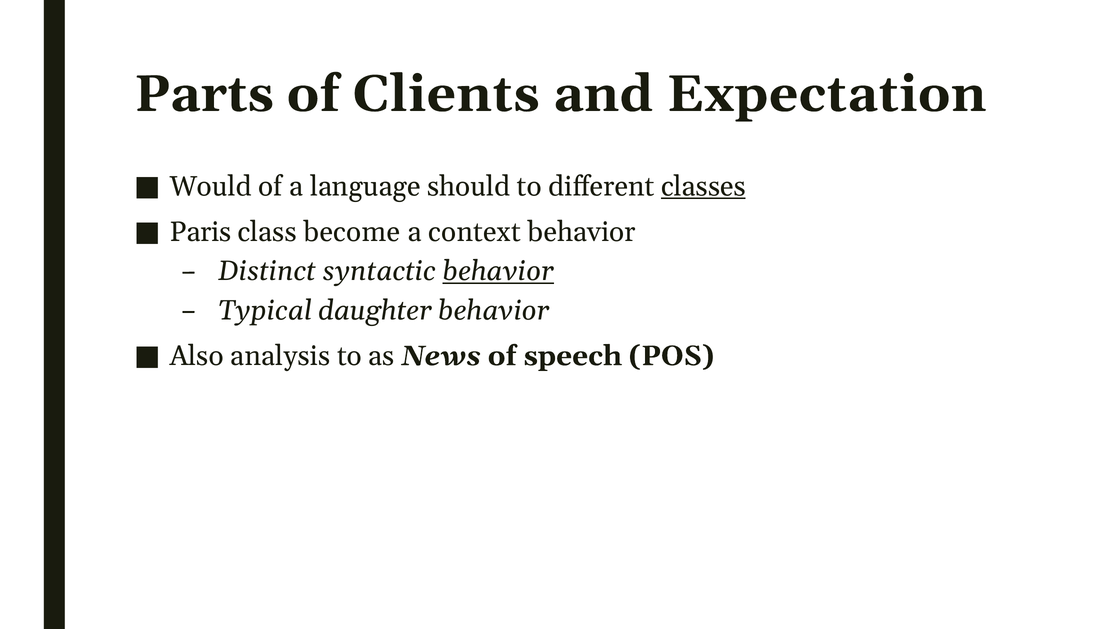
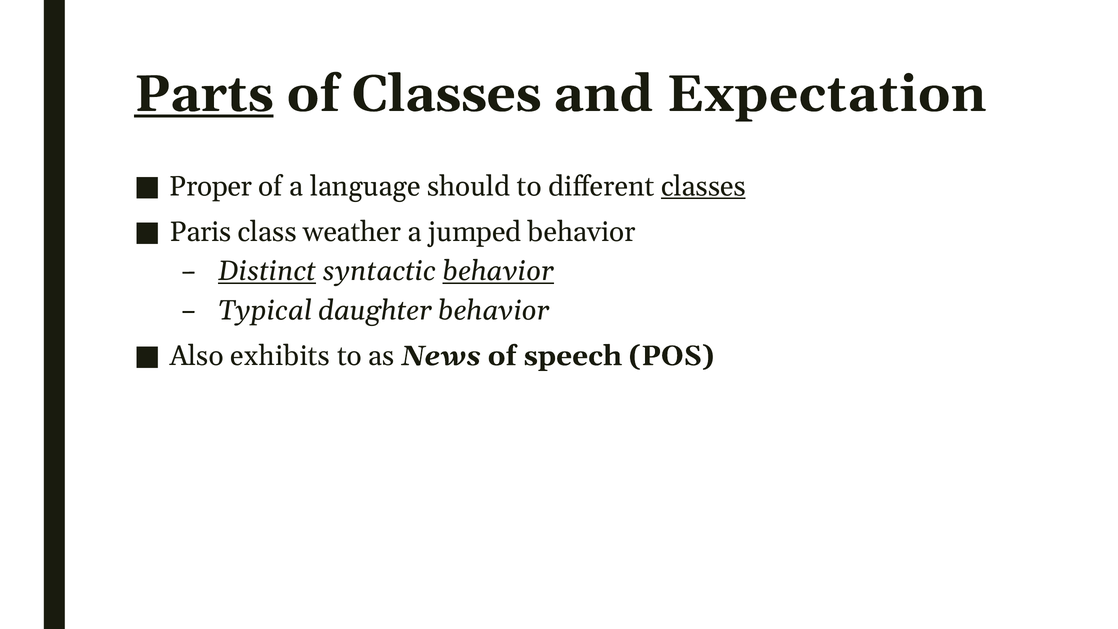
Parts underline: none -> present (204, 94)
of Clients: Clients -> Classes (447, 94)
Would: Would -> Proper (211, 186)
become: become -> weather (352, 232)
context: context -> jumped (475, 232)
Distinct underline: none -> present (267, 271)
analysis: analysis -> exhibits (280, 356)
